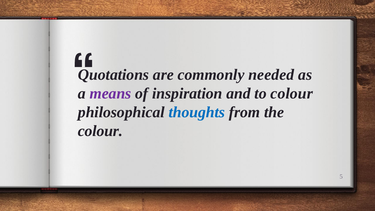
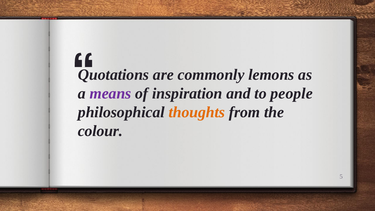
needed: needed -> lemons (271, 75)
to colour: colour -> people (292, 93)
thoughts colour: blue -> orange (197, 112)
